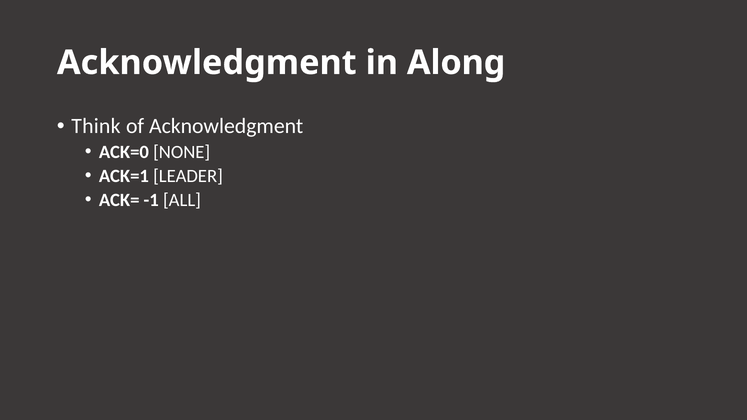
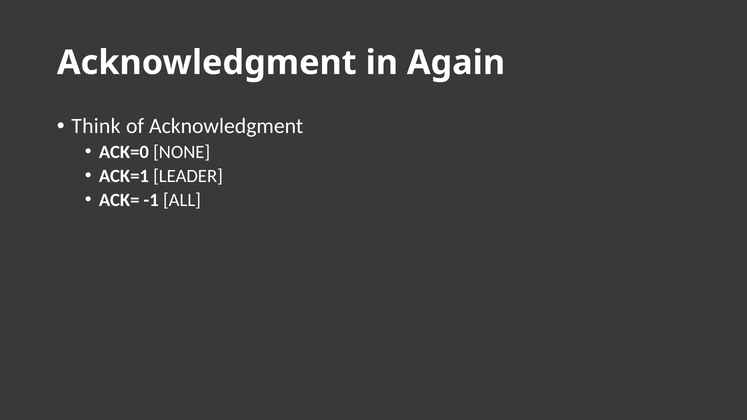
Along: Along -> Again (456, 63)
